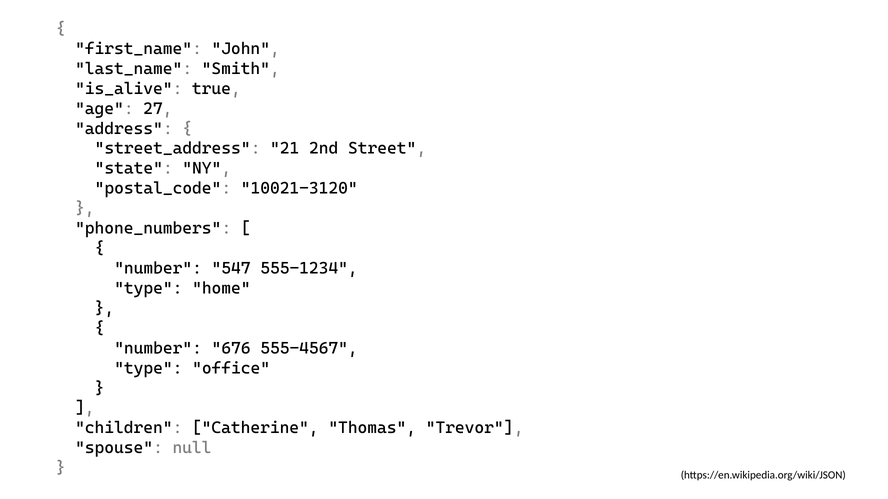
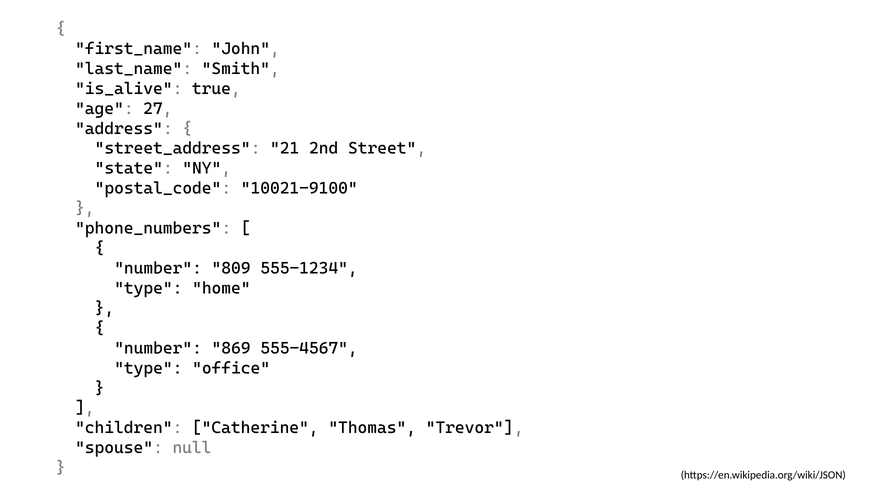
10021-3120: 10021-3120 -> 10021-9100 (299, 189)
547: 547 -> 809 (231, 269)
676: 676 -> 869 (231, 348)
